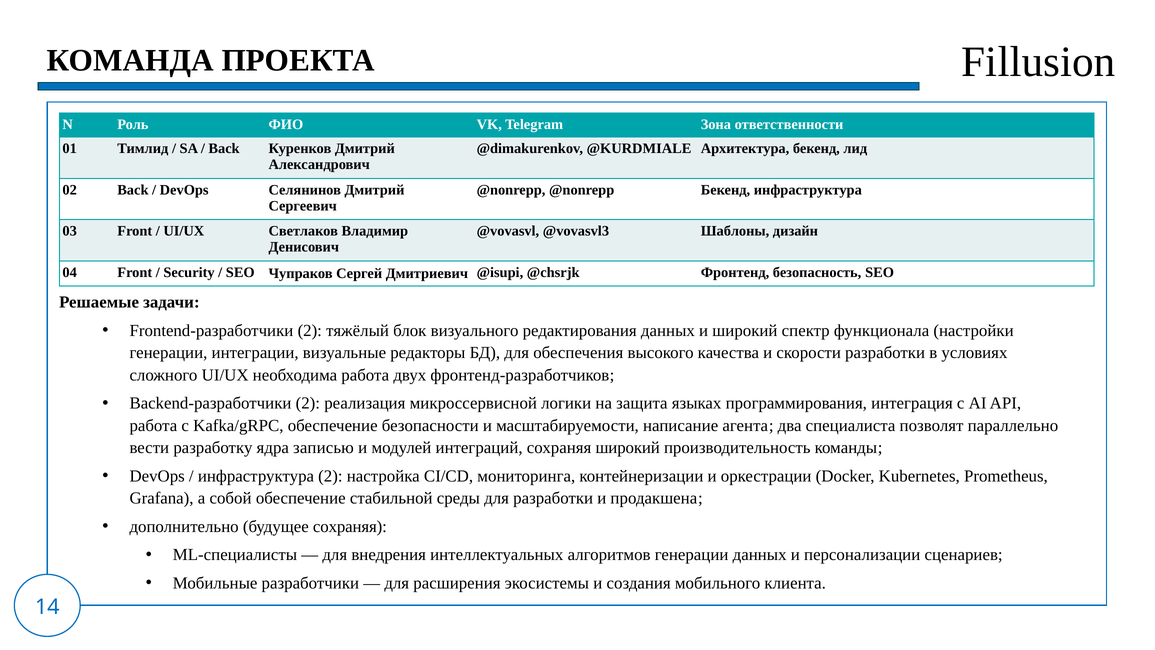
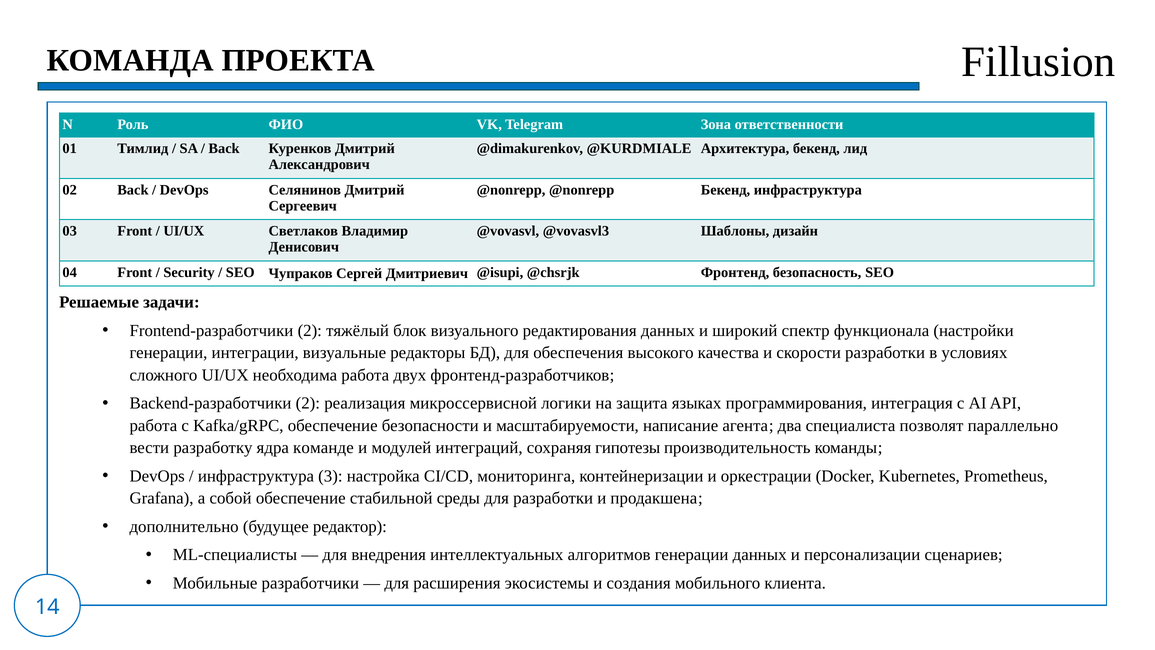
записью: записью -> команде (323, 448)
сохраняя широкий: широкий -> гипотезы (628, 448)
инфраструктура 2: 2 -> 3 (330, 476)
будущее сохраняя: сохраняя -> редактор (350, 526)
